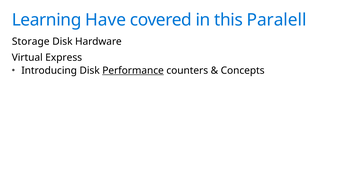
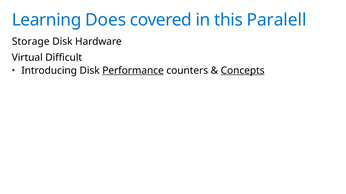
Have: Have -> Does (106, 20)
Express: Express -> Difficult (64, 58)
Concepts underline: none -> present (243, 71)
